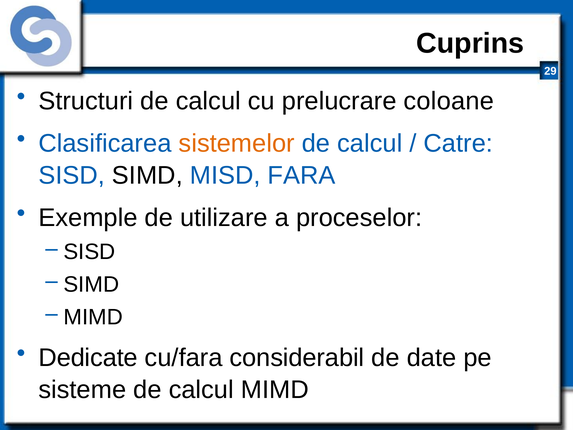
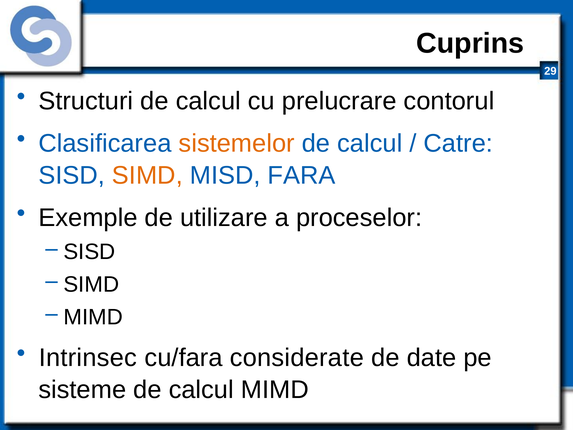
coloane: coloane -> contorul (449, 101)
SIMD colour: black -> orange (147, 175)
Dedicate: Dedicate -> Intrinsec (88, 357)
considerabil: considerabil -> considerate (297, 357)
